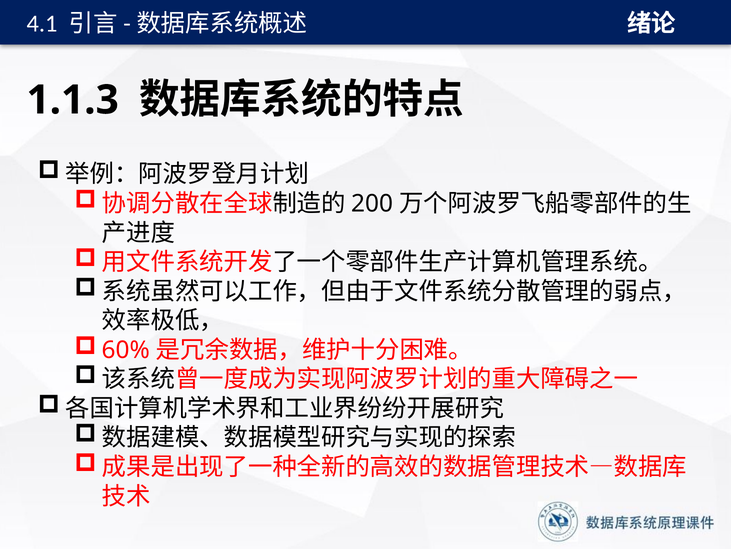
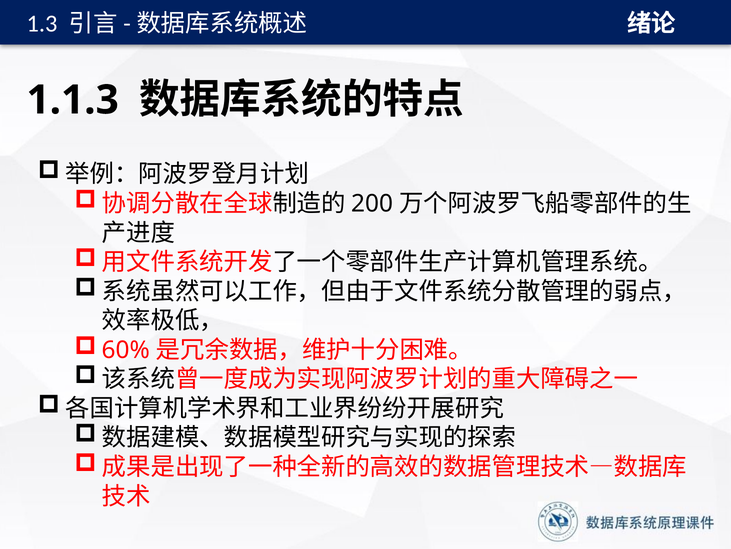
4.1: 4.1 -> 1.3 (42, 24)
